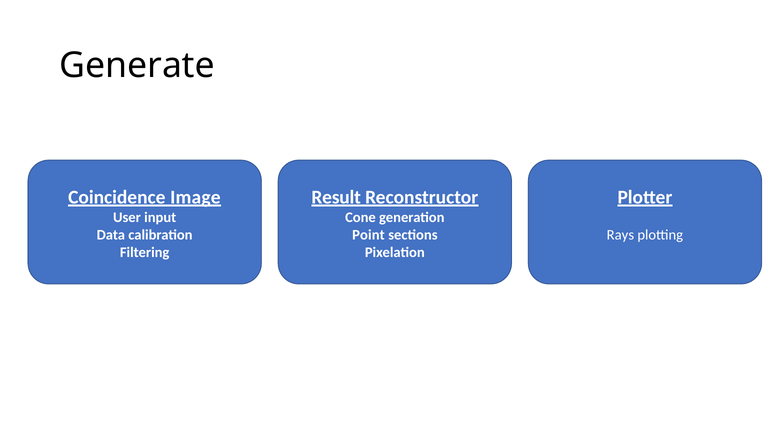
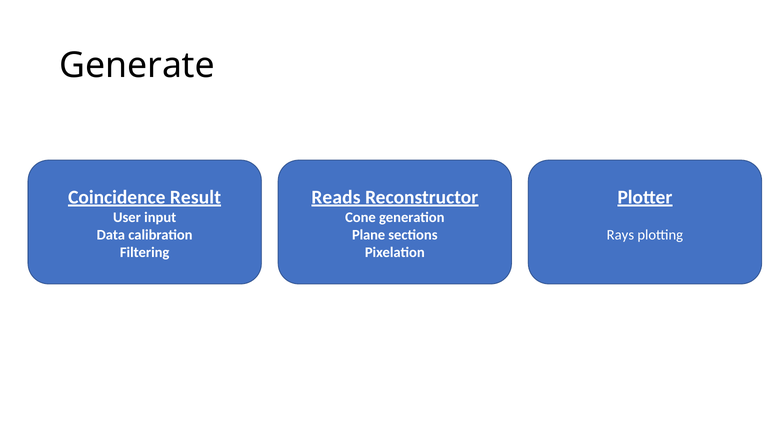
Image: Image -> Result (195, 197)
Result: Result -> Reads (336, 197)
Point: Point -> Plane (369, 235)
